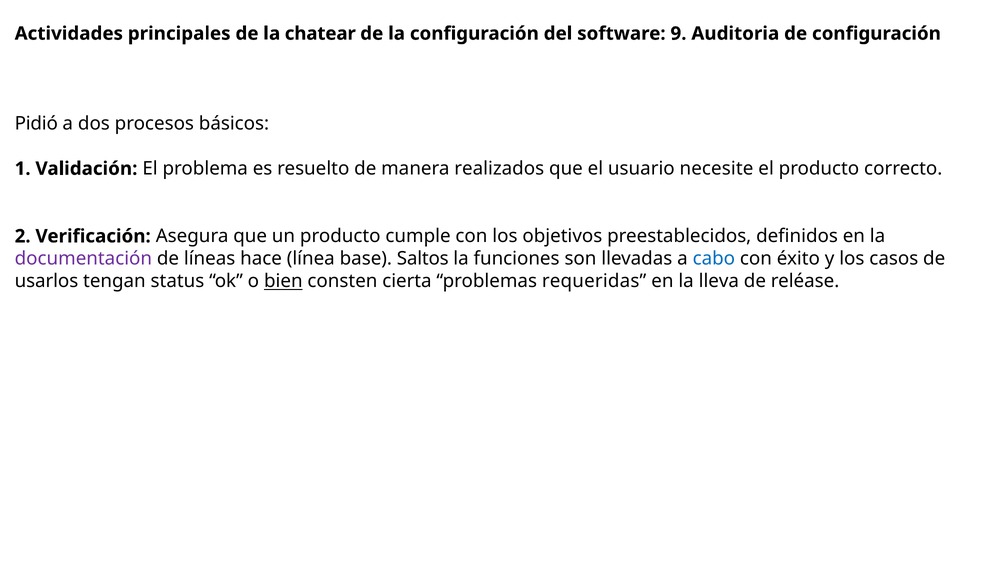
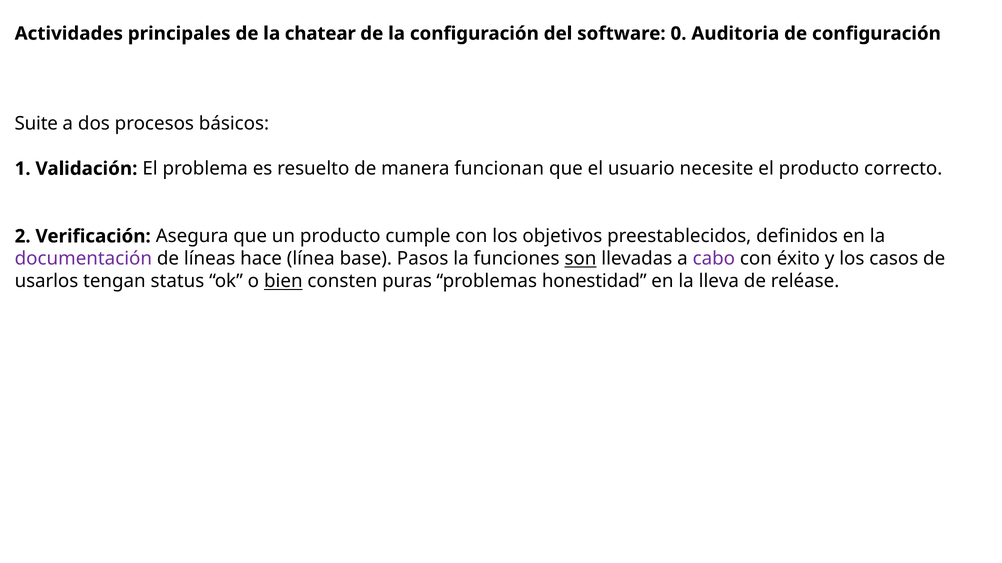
9: 9 -> 0 (678, 34)
Pidió: Pidió -> Suite (36, 124)
realizados: realizados -> funcionan (499, 169)
Saltos: Saltos -> Pasos (423, 259)
son underline: none -> present (580, 259)
cabo colour: blue -> purple (714, 259)
cierta: cierta -> puras (407, 282)
requeridas: requeridas -> honestidad (594, 282)
